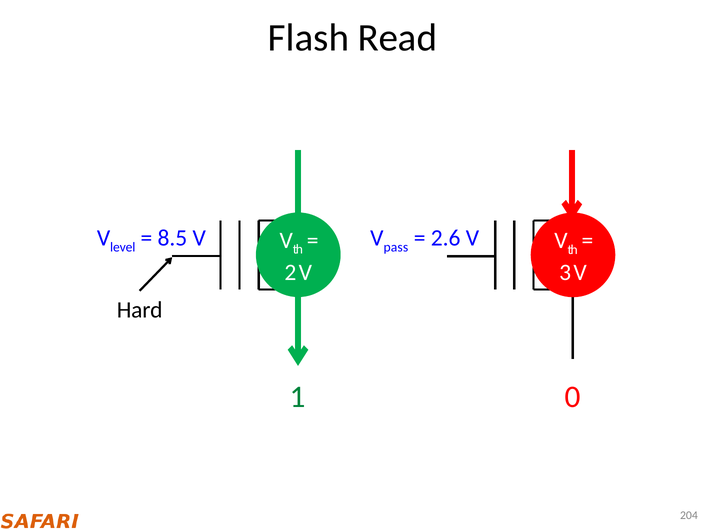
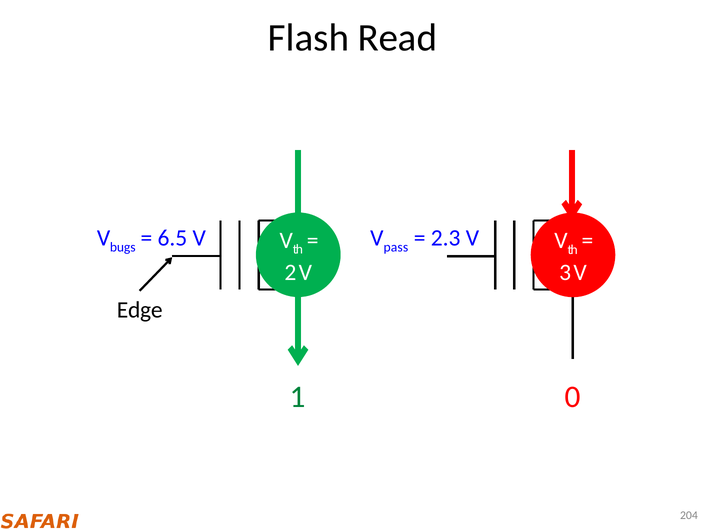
level: level -> bugs (123, 247)
8.5: 8.5 -> 6.5 (172, 238)
2.6: 2.6 -> 2.3 (446, 238)
Hard: Hard -> Edge (140, 310)
